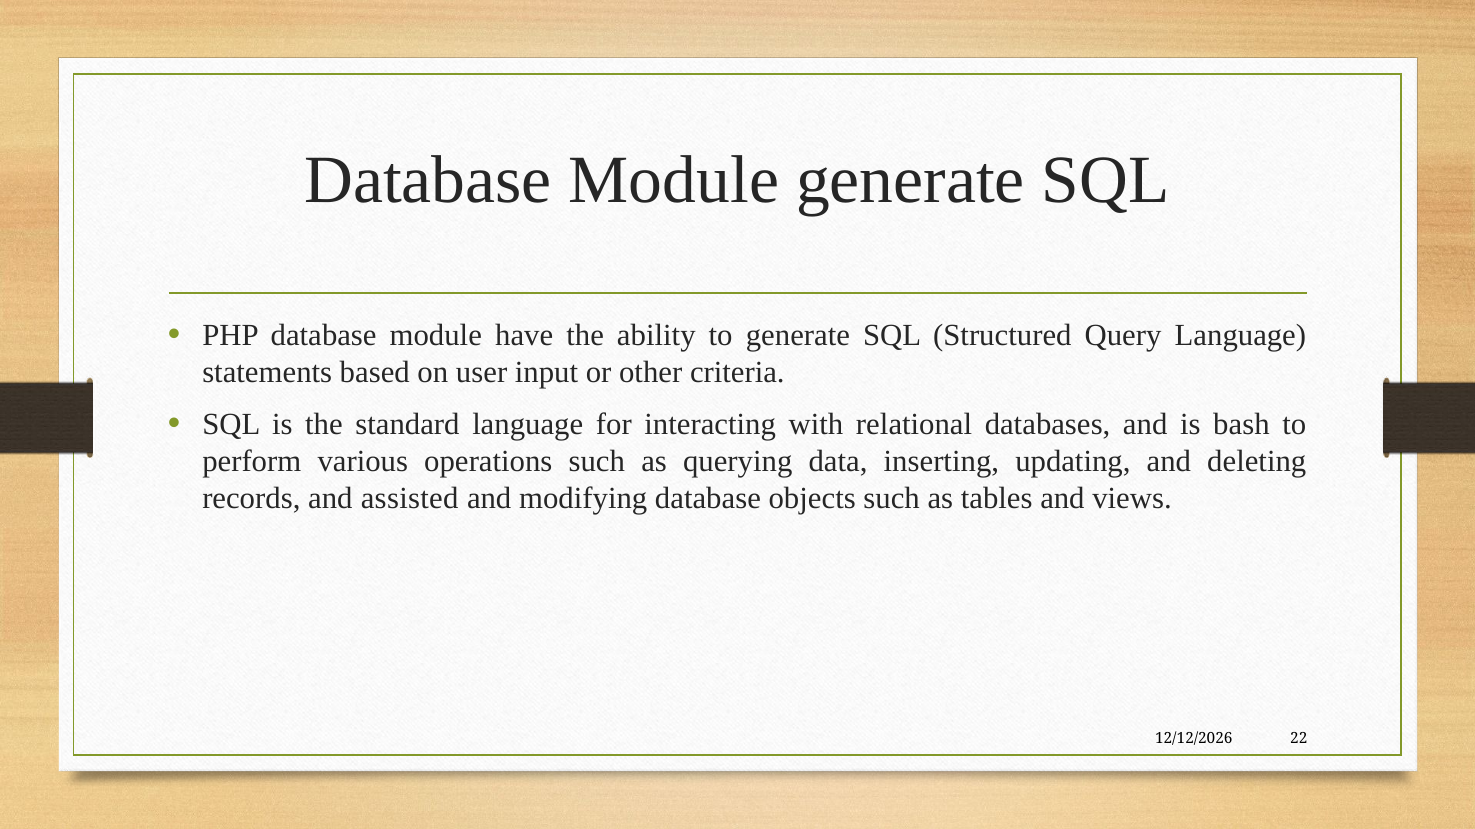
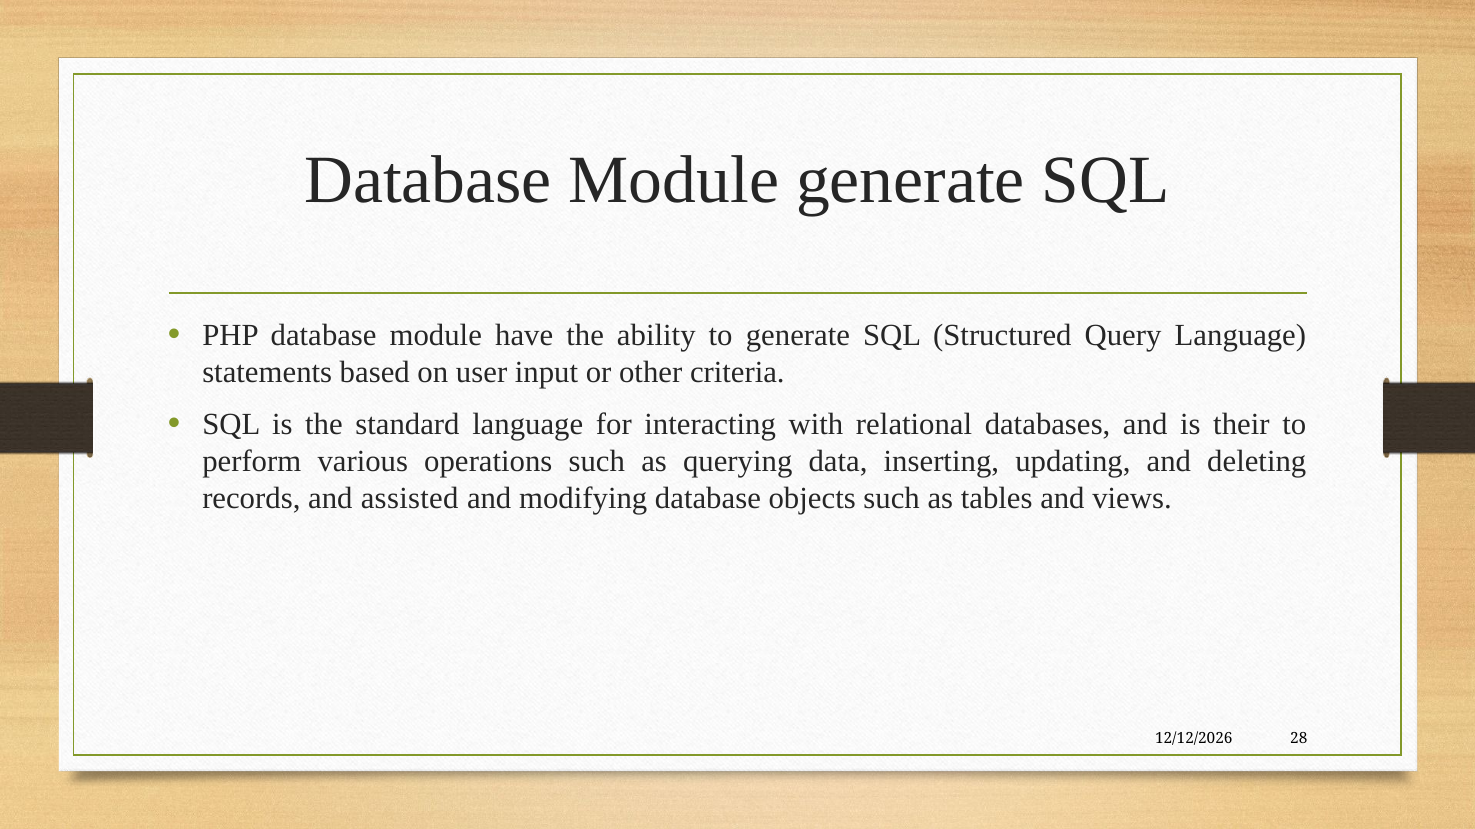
bash: bash -> their (1241, 425)
22: 22 -> 28 (1299, 739)
